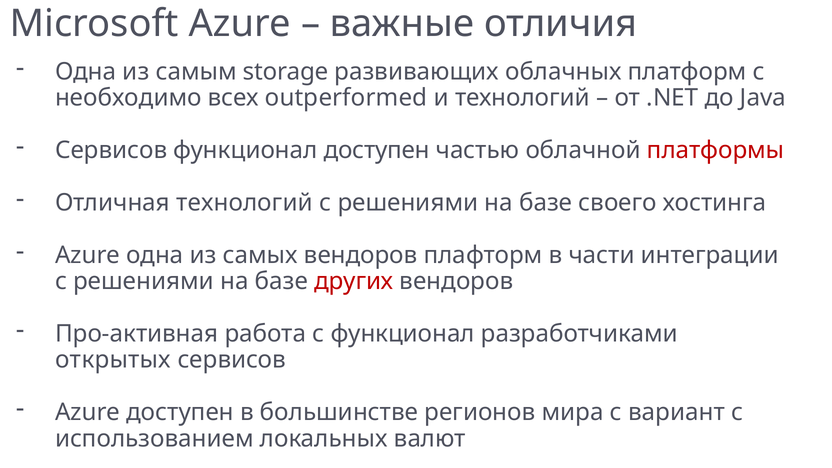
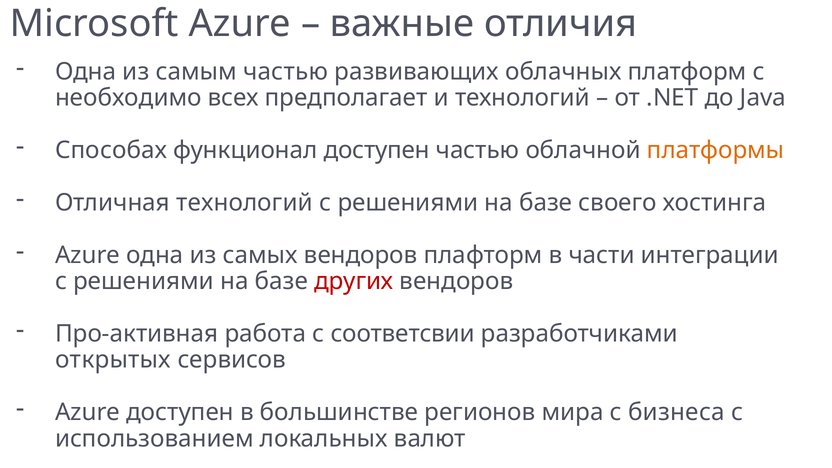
самым storage: storage -> частью (285, 72)
outperformed: outperformed -> предполагает (346, 98)
Сервисов: Сервисов -> Способах (111, 150)
платформы colour: red -> orange (716, 150)
с функционал: функционал -> соответсвии (403, 334)
вариант: вариант -> бизнеса (676, 412)
